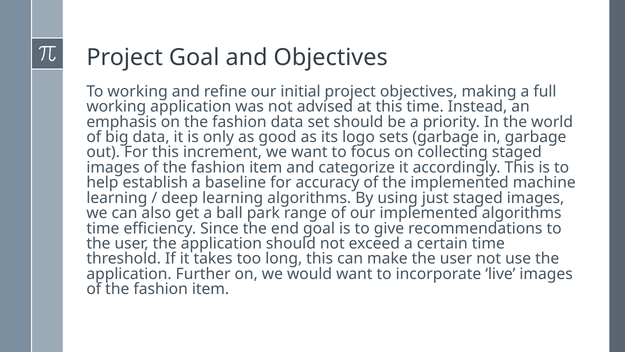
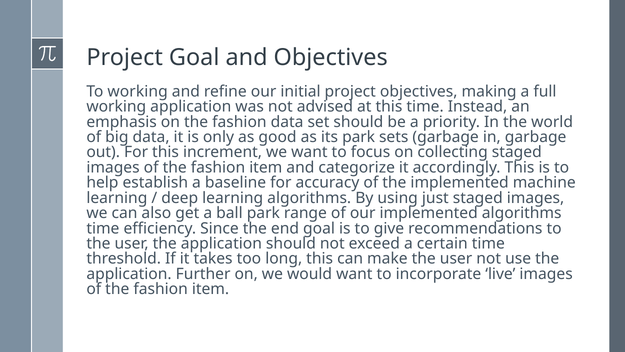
its logo: logo -> park (359, 137)
